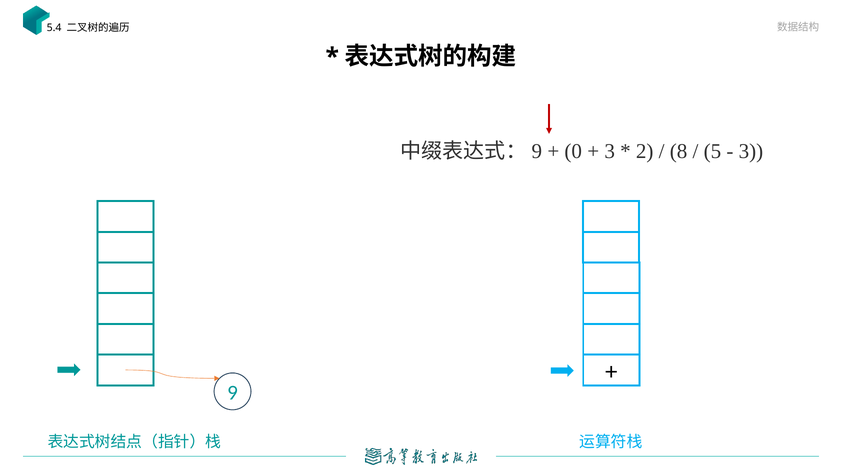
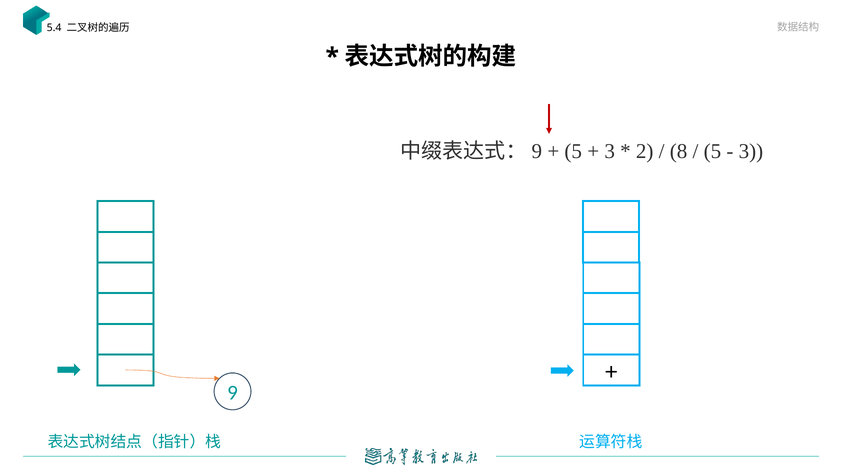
0: 0 -> 5 (573, 151)
